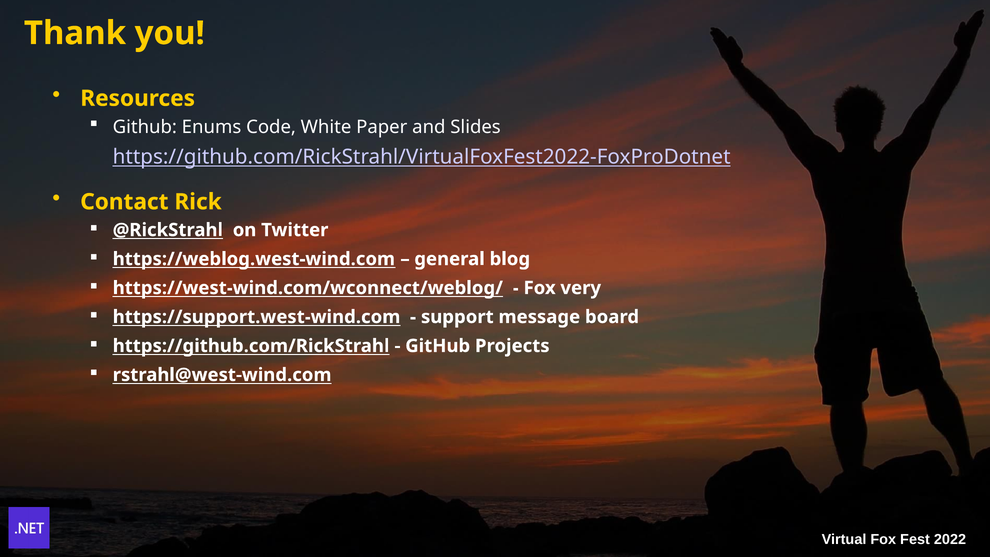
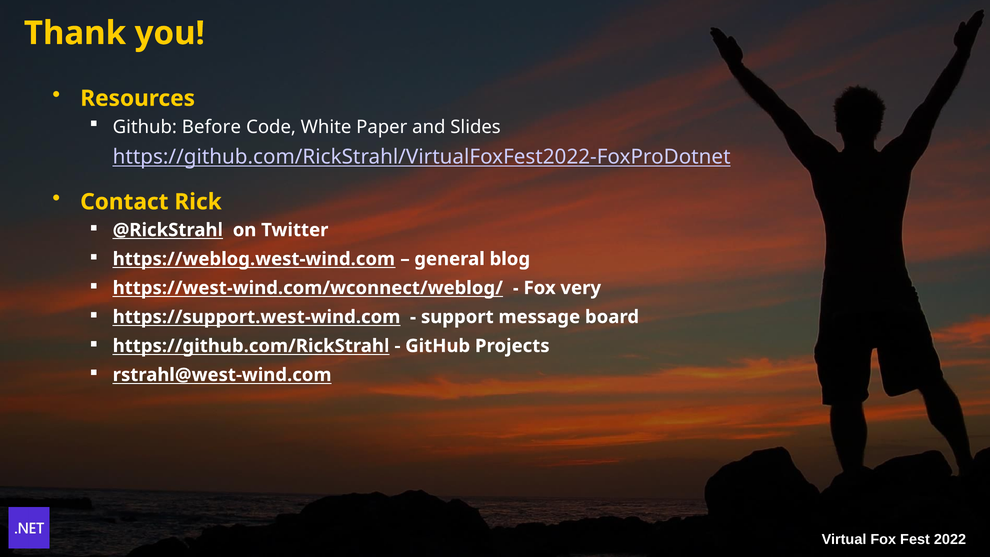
Enums: Enums -> Before (211, 127)
